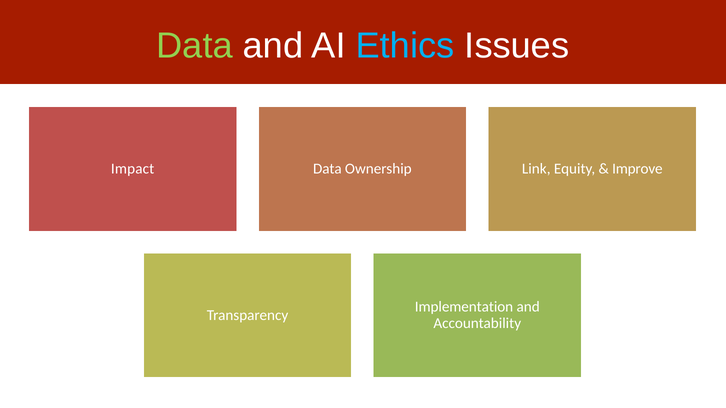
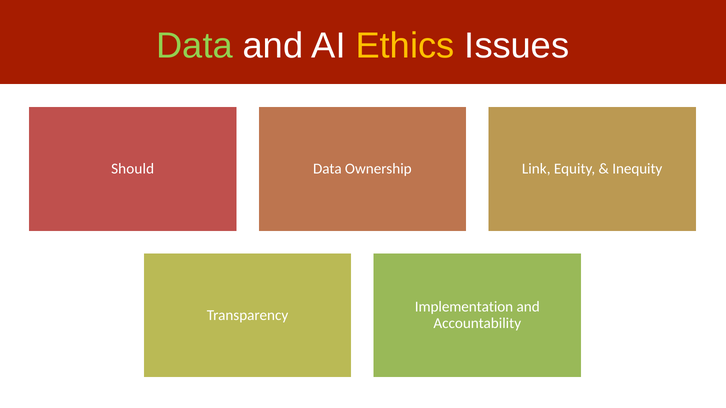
Ethics colour: light blue -> yellow (405, 46)
Impact: Impact -> Should (133, 169)
Improve: Improve -> Inequity (637, 169)
